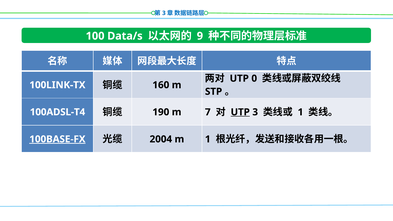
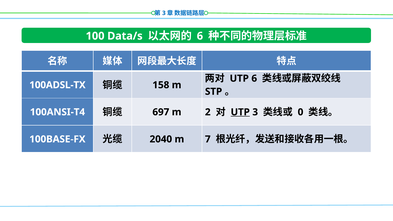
9: 9 -> 6 (200, 36)
UTP 0: 0 -> 6 (254, 78)
100LINK-TX: 100LINK-TX -> 100ADSL-TX (57, 85)
160: 160 -> 158 (161, 85)
100ADSL-T4: 100ADSL-T4 -> 100ANSI-T4 (57, 112)
190: 190 -> 697 (161, 112)
7: 7 -> 2 (208, 112)
1: 1 -> 0 (301, 112)
100BASE-FX underline: present -> none (57, 139)
2004: 2004 -> 2040 (161, 139)
m 1: 1 -> 7 (208, 139)
